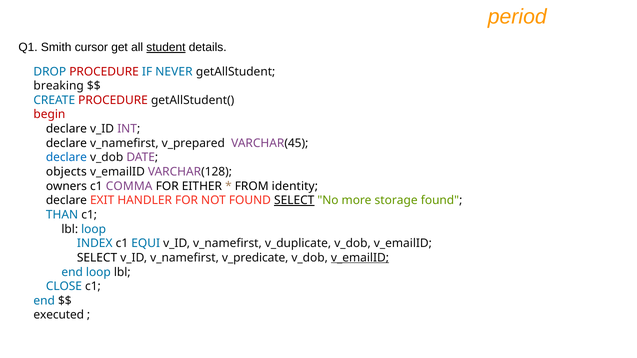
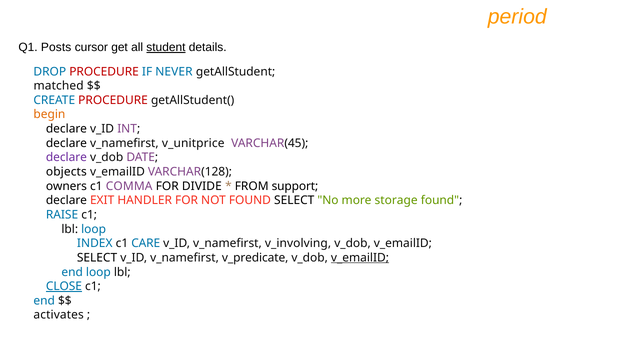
Smith: Smith -> Posts (56, 48)
breaking: breaking -> matched (59, 86)
begin colour: red -> orange (49, 115)
v_prepared: v_prepared -> v_unitprice (193, 143)
declare colour: blue -> purple (66, 158)
EITHER: EITHER -> DIVIDE (202, 186)
identity: identity -> support (295, 186)
SELECT underline: present -> none (294, 201)
THAN: THAN -> RAISE (62, 215)
EQUI: EQUI -> CARE (146, 244)
v_duplicate: v_duplicate -> v_involving (298, 244)
CLOSE underline: none -> present (64, 287)
executed: executed -> activates (59, 315)
